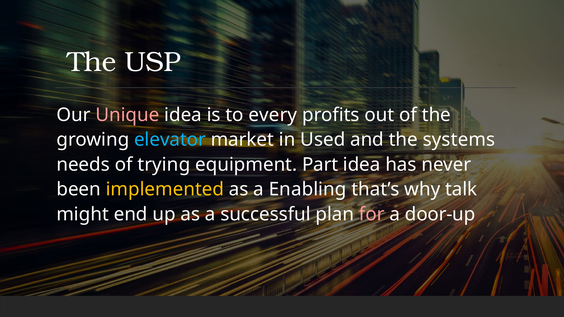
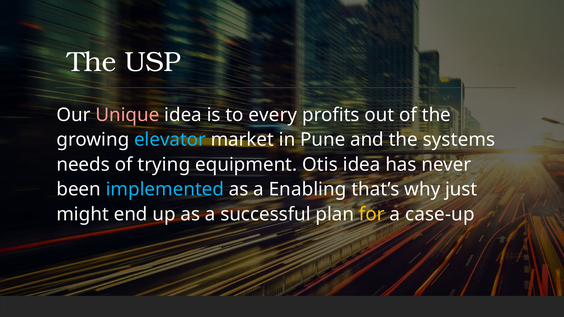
Used: Used -> Pune (323, 140)
Part: Part -> Otis (320, 165)
implemented colour: yellow -> light blue (165, 189)
talk: talk -> just (461, 189)
for colour: pink -> yellow (372, 214)
door-up: door-up -> case-up (440, 214)
